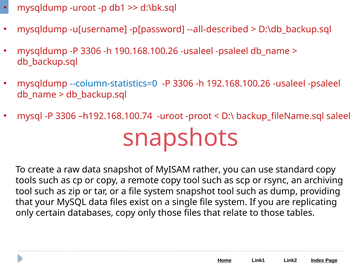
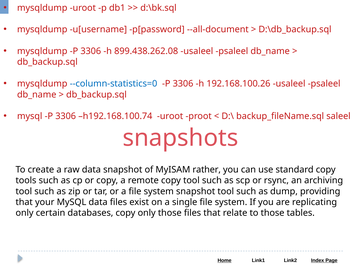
--all-described: --all-described -> --all-document (218, 29)
190.168.100.26: 190.168.100.26 -> 899.438.262.08 (146, 51)
